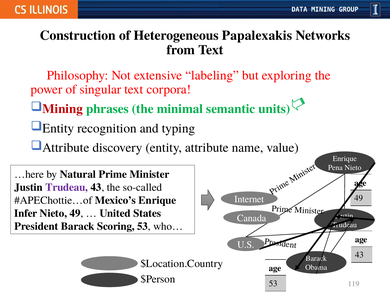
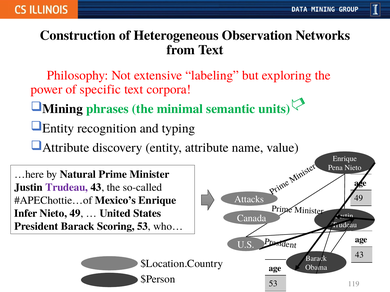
Papalexakis: Papalexakis -> Observation (257, 35)
singular: singular -> specific (100, 90)
Mining colour: red -> black (63, 109)
Internet: Internet -> Attacks (249, 200)
